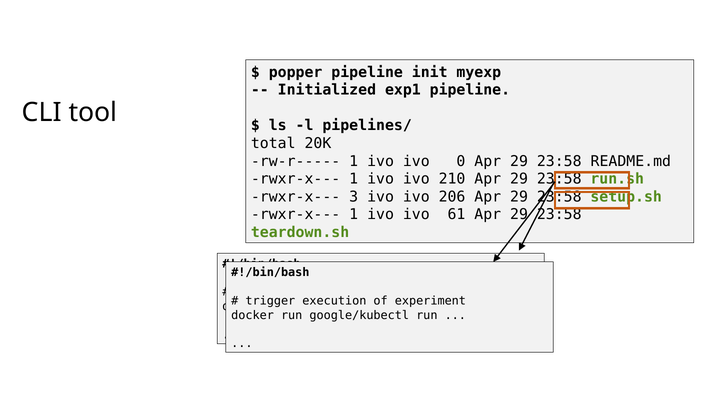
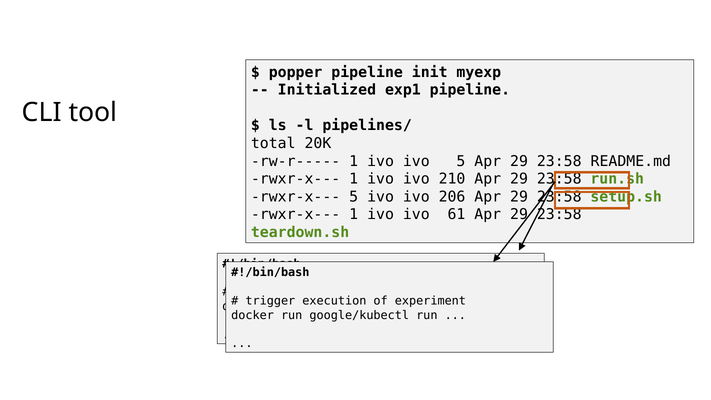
ivo 0: 0 -> 5 (461, 161)
rwxr-x--- 3: 3 -> 5 (354, 197)
